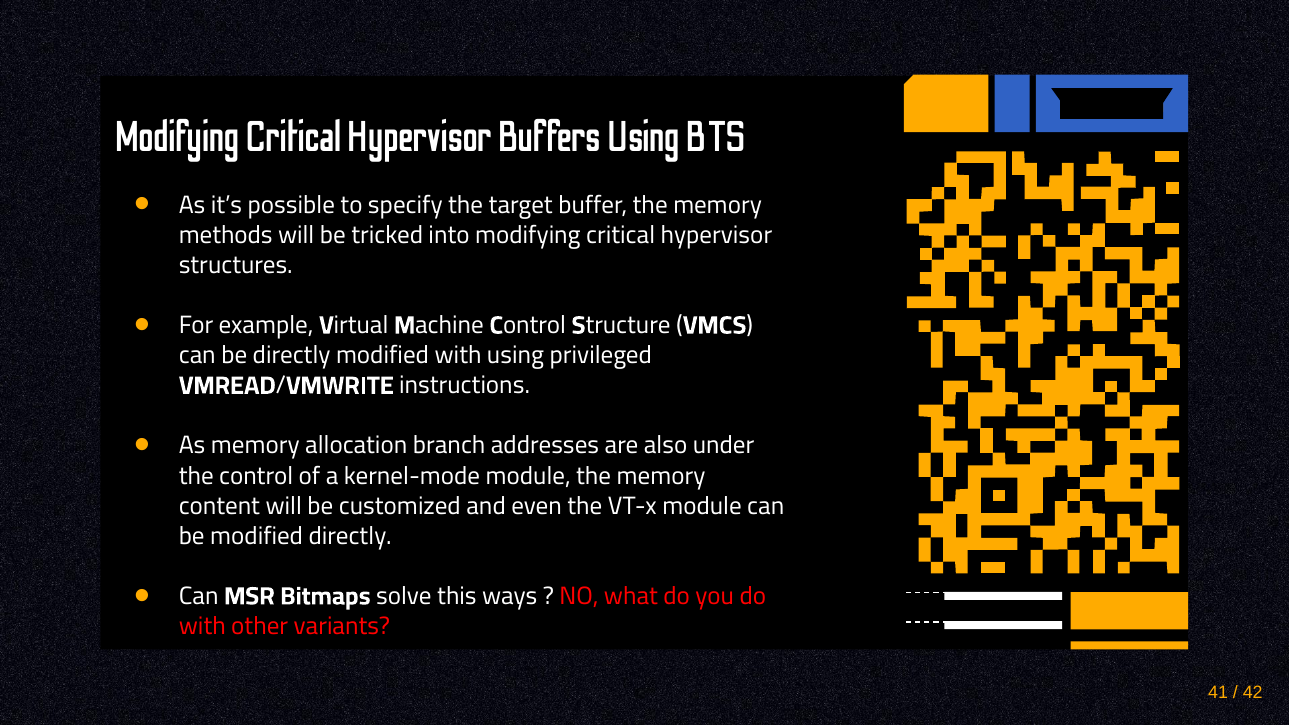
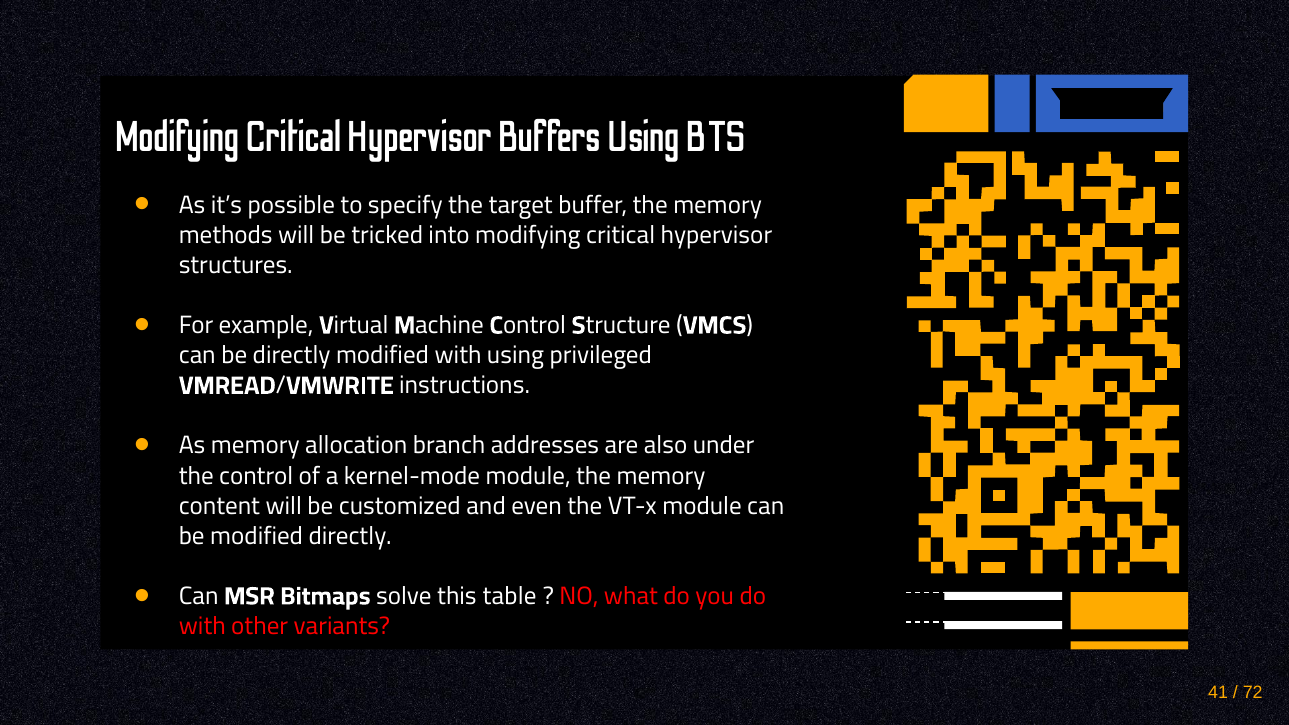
ways: ways -> table (510, 596)
42: 42 -> 72 (1253, 693)
